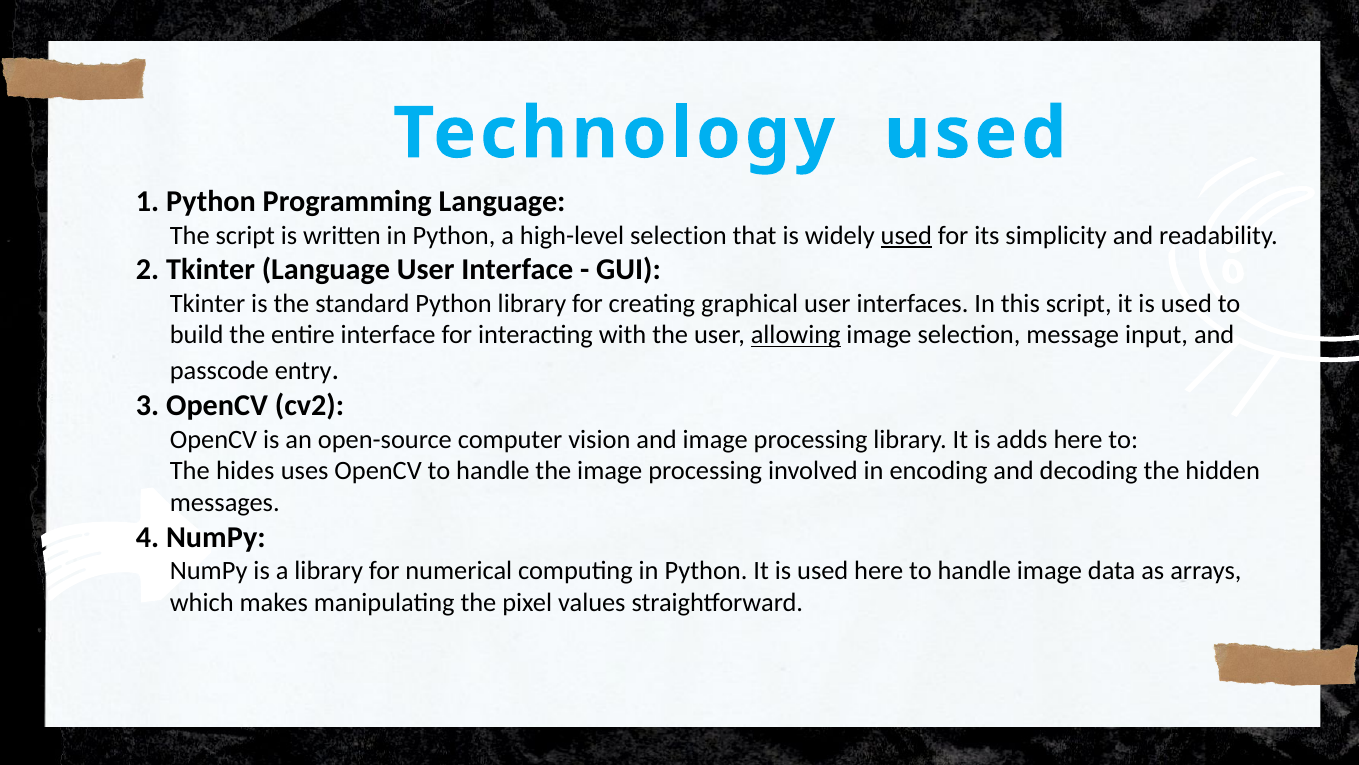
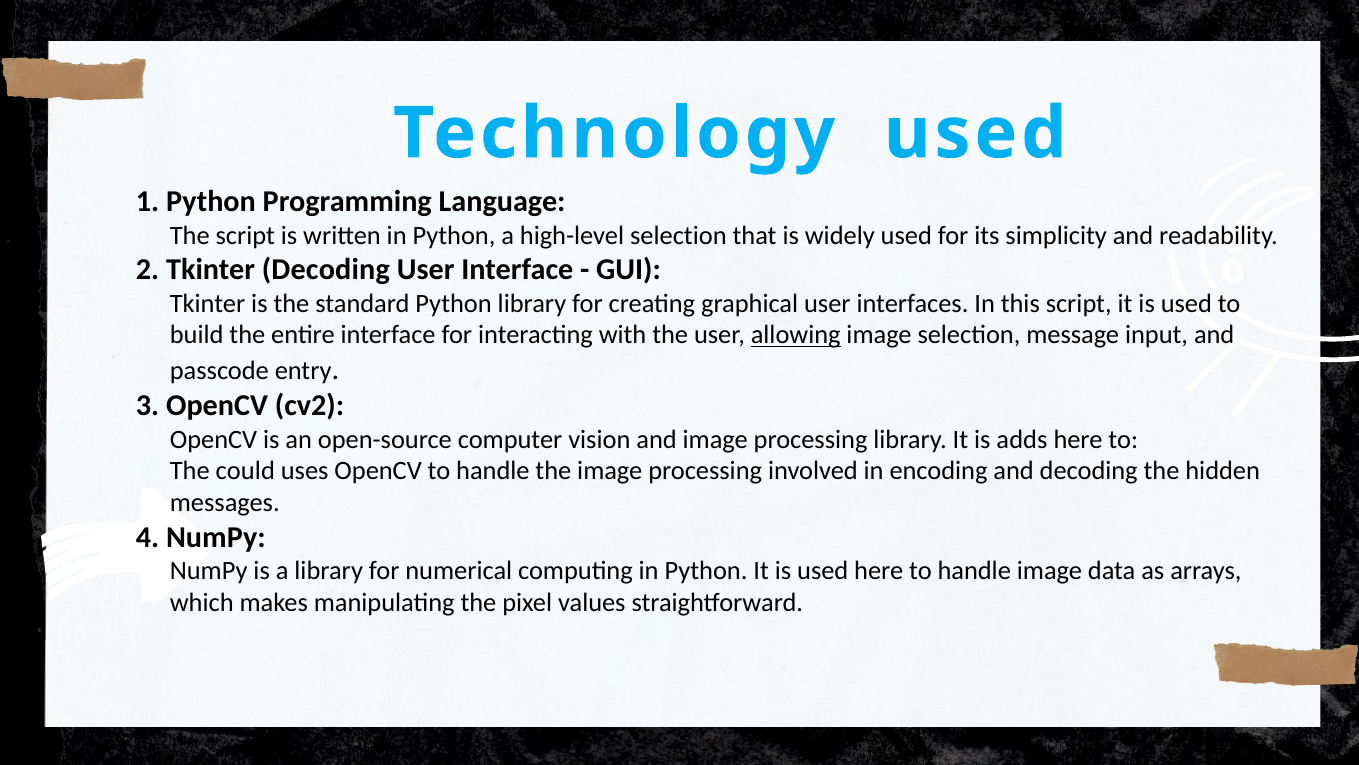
used underline: present -> none (906, 235)
Tkinter Language: Language -> Decoding (326, 269)
hides: hides -> could (245, 471)
